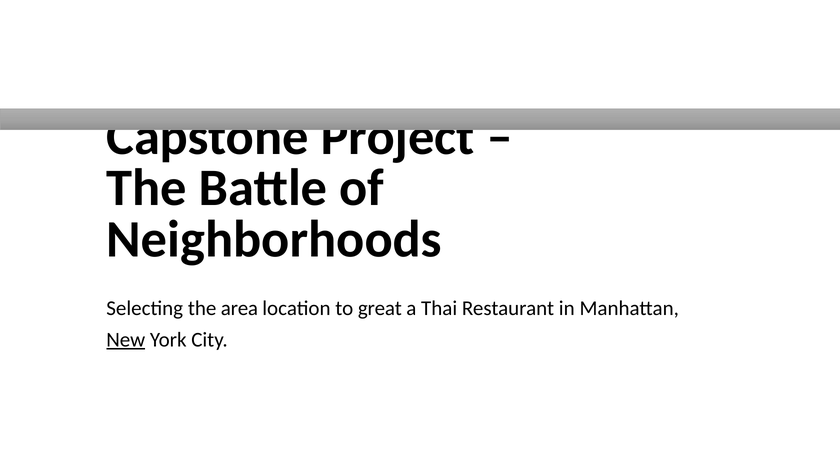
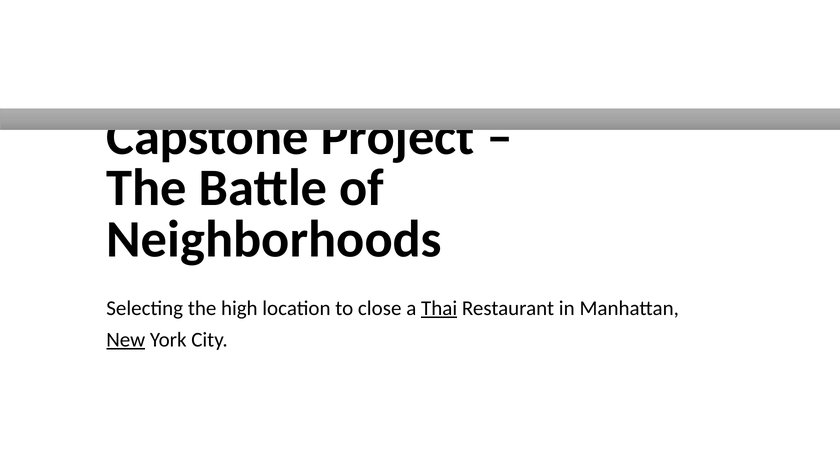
area: area -> high (239, 308)
great: great -> close (380, 308)
Thai underline: none -> present (439, 308)
